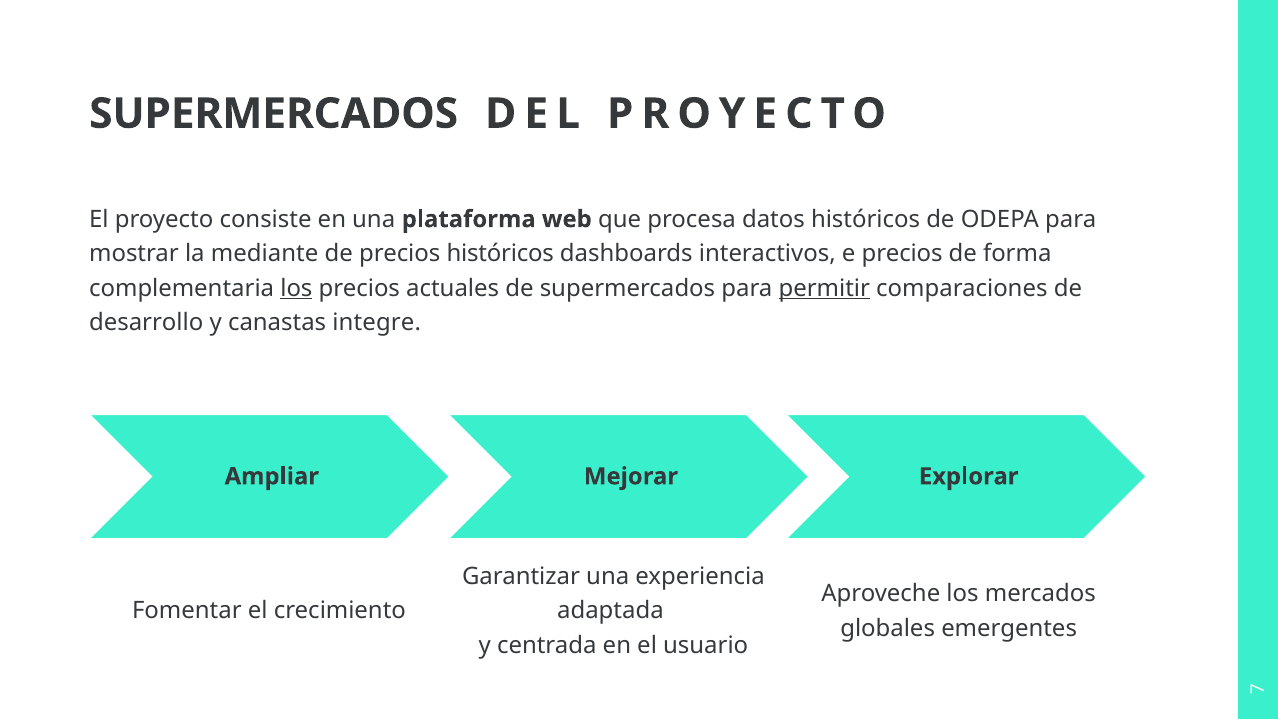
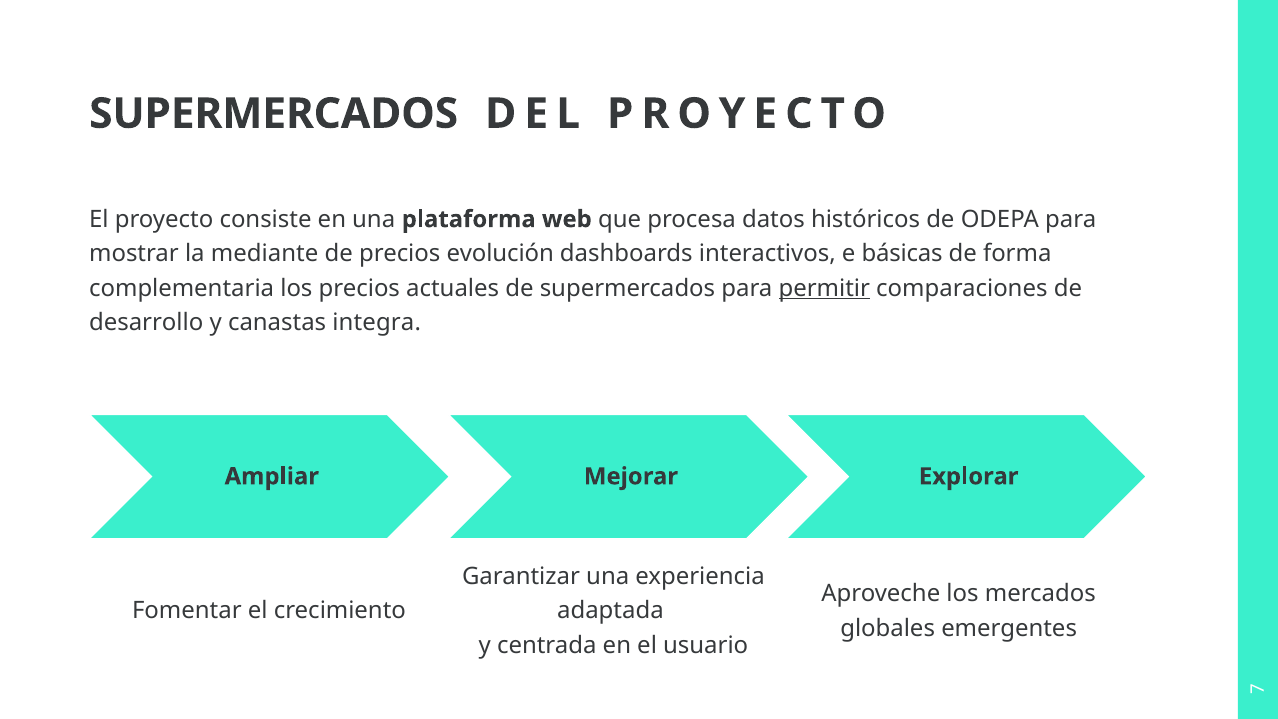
precios históricos: históricos -> evolución (500, 254)
e precios: precios -> básicas (902, 254)
los underline: present -> none (296, 288)
integre: integre -> integra (377, 323)
